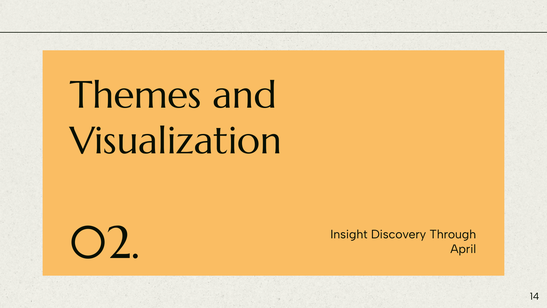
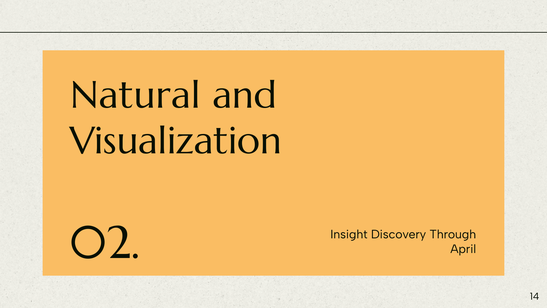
Themes: Themes -> Natural (135, 95)
